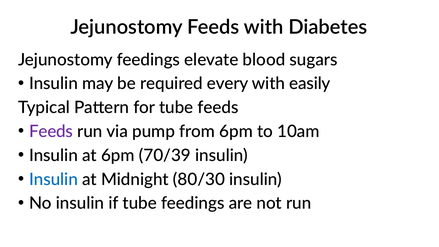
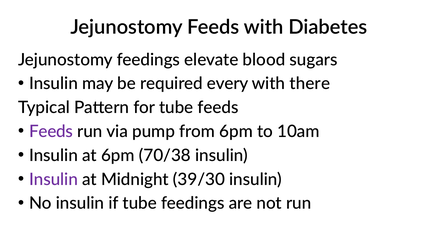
easily: easily -> there (310, 84)
70/39: 70/39 -> 70/38 (165, 155)
Insulin colour: blue -> purple (53, 179)
80/30: 80/30 -> 39/30 (199, 179)
